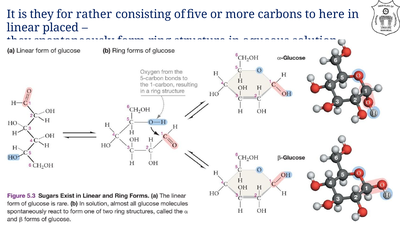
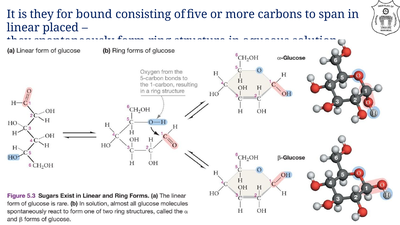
rather: rather -> bound (94, 14)
here: here -> span (332, 14)
